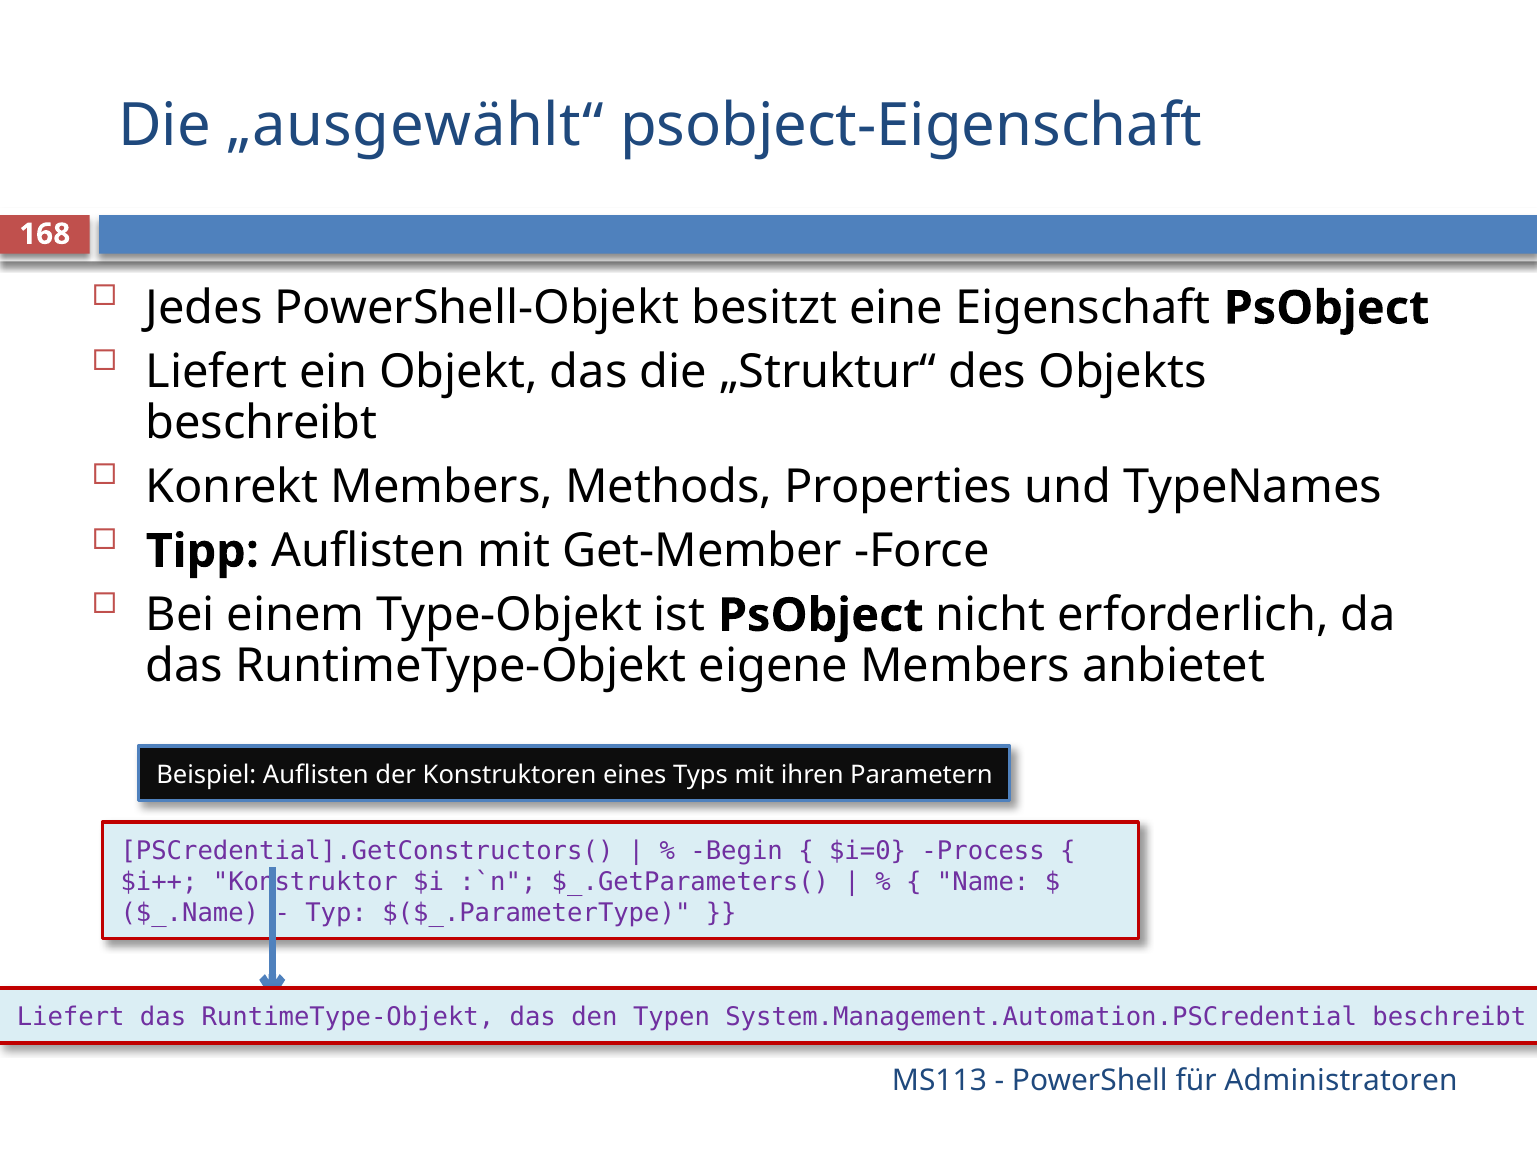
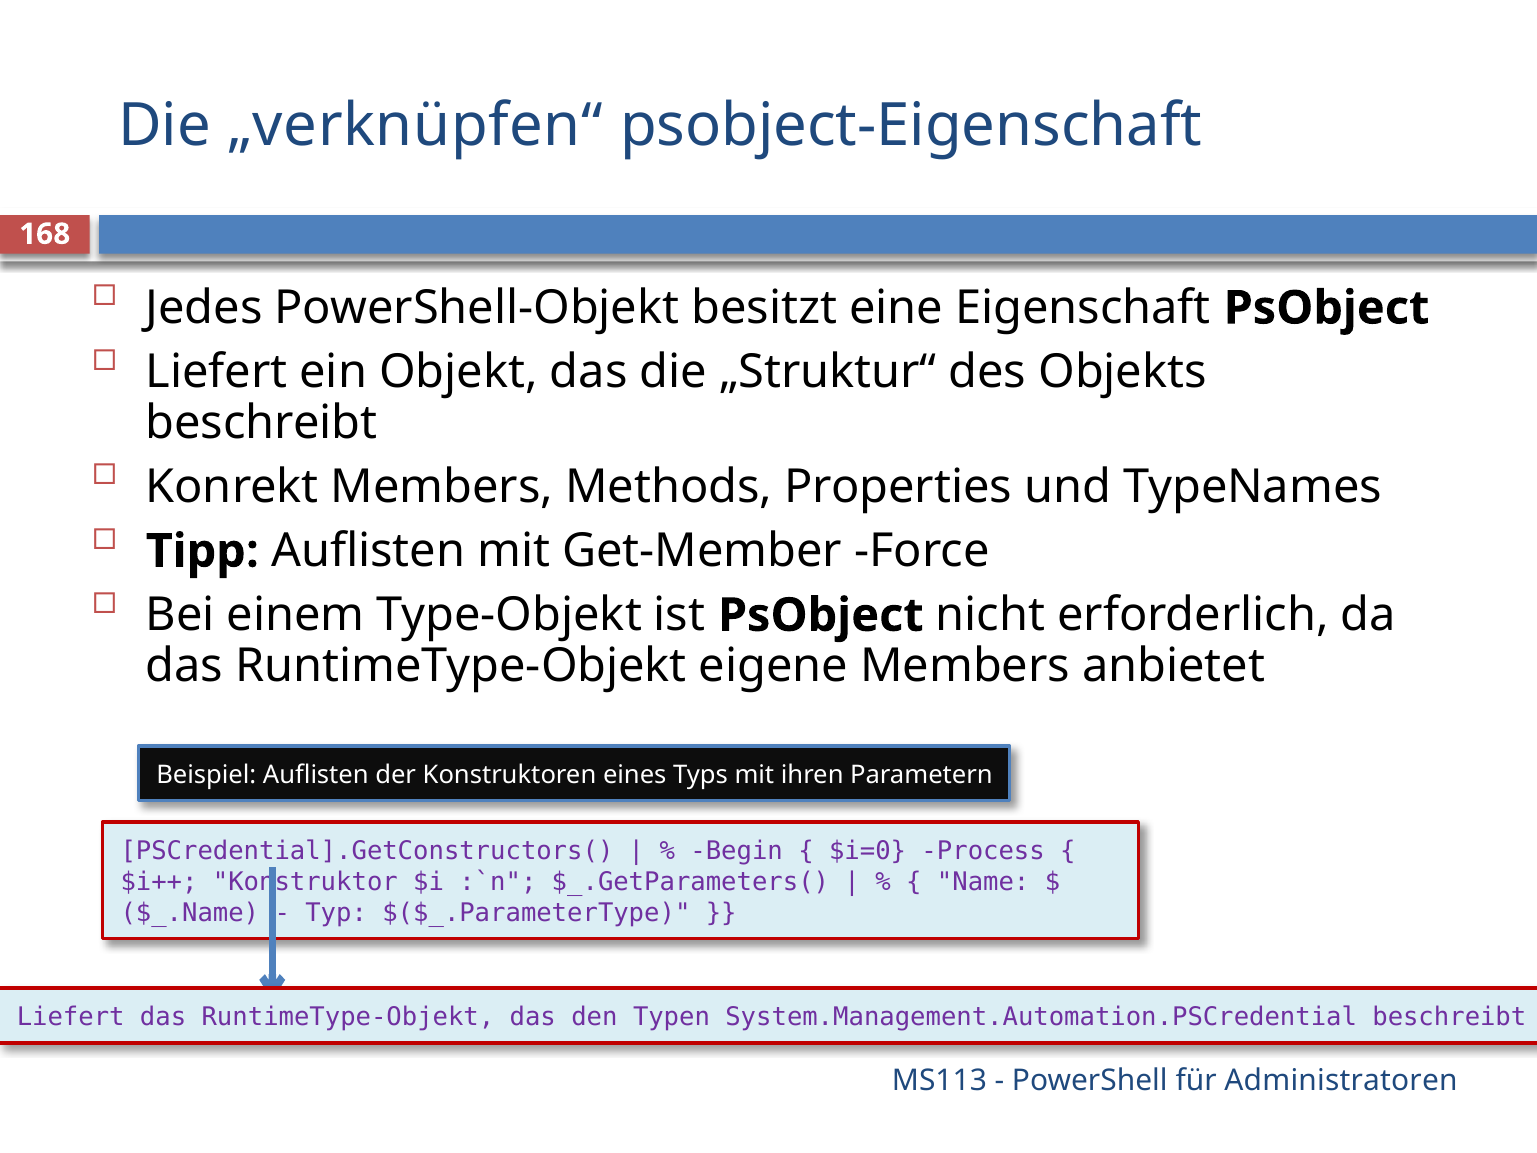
„ausgewählt“: „ausgewählt“ -> „verknüpfen“ (415, 126)
